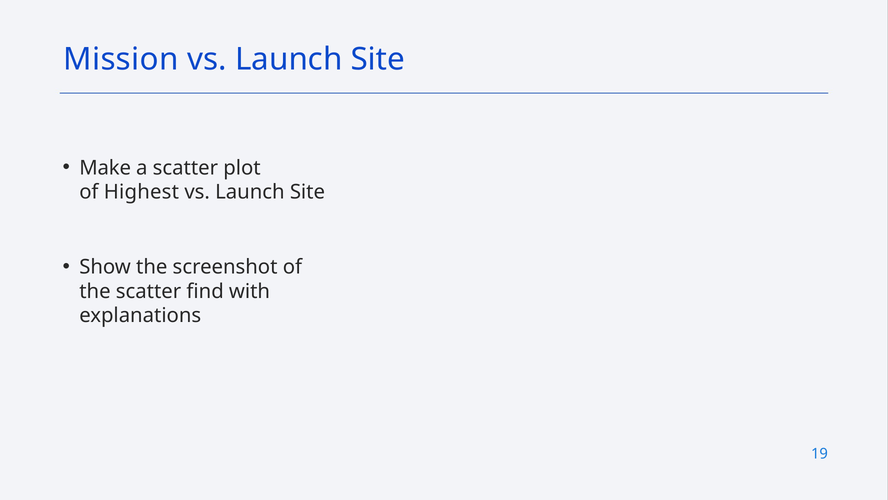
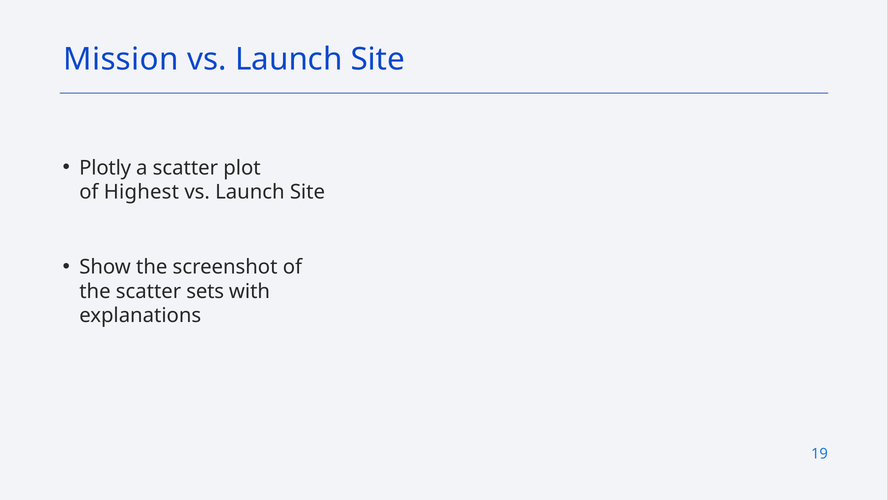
Make: Make -> Plotly (105, 168)
find: find -> sets (205, 291)
